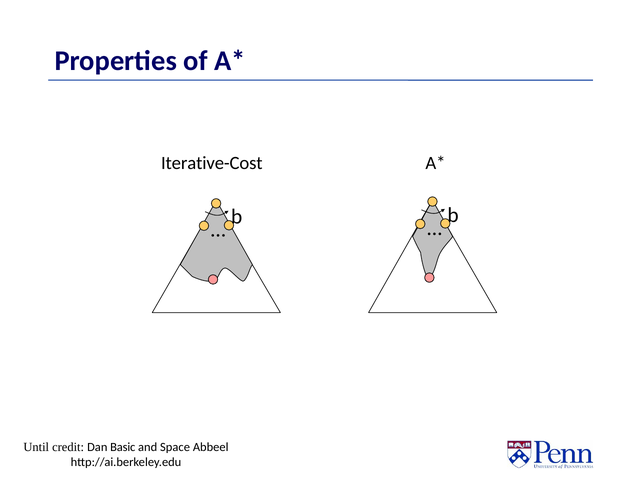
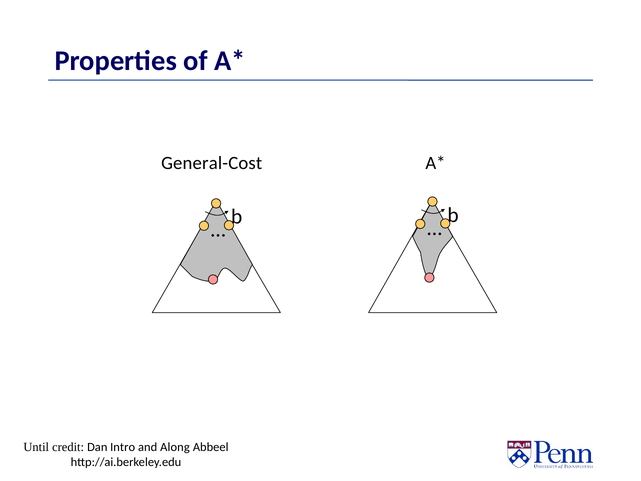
Iterative-Cost: Iterative-Cost -> General-Cost (212, 163)
Basic: Basic -> Intro (123, 447)
Space: Space -> Along (175, 447)
